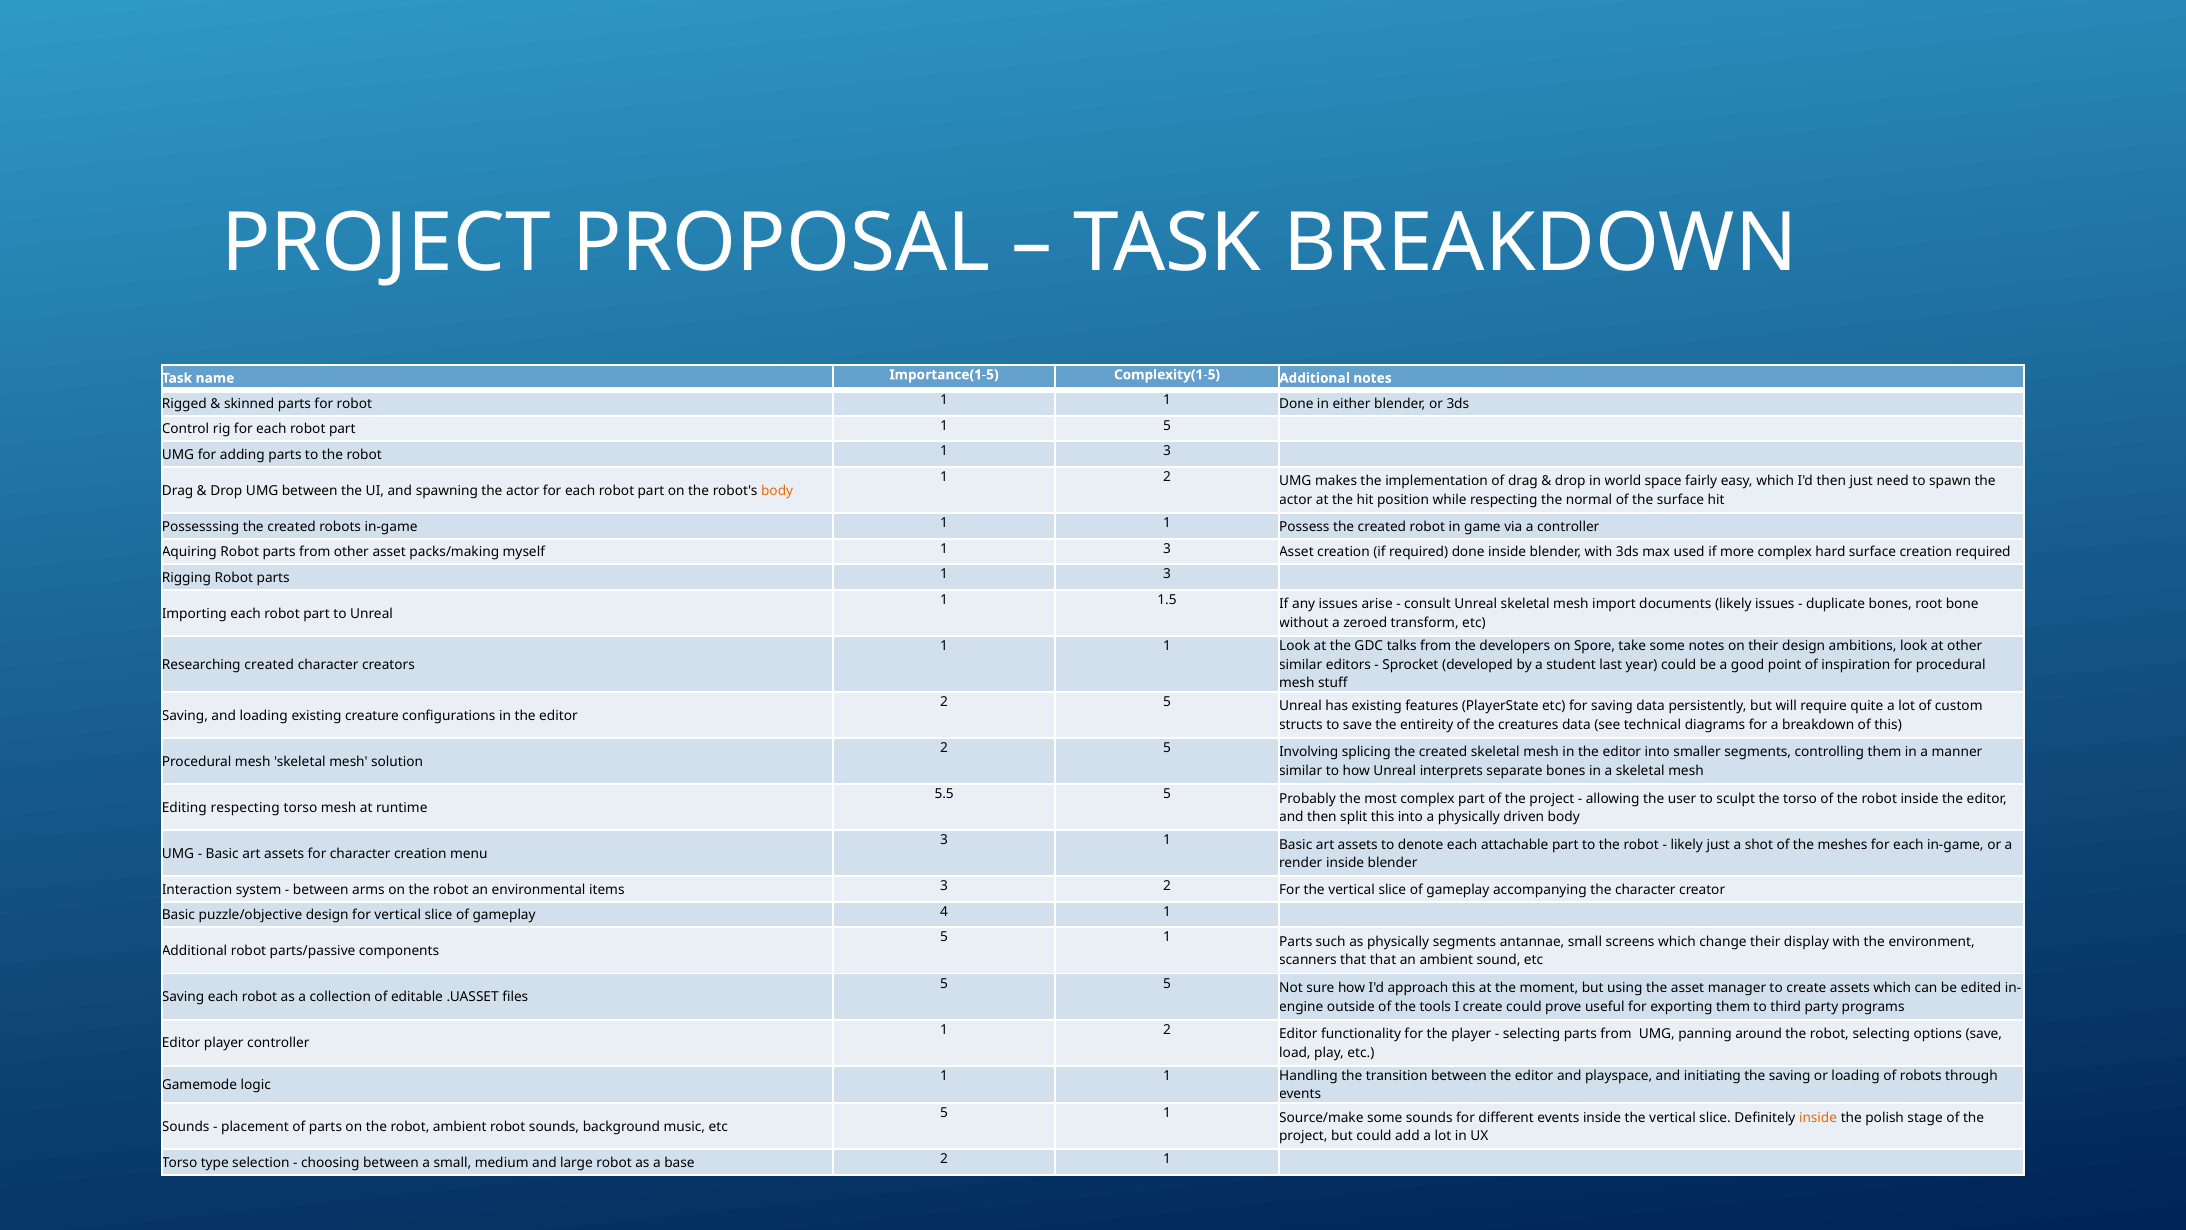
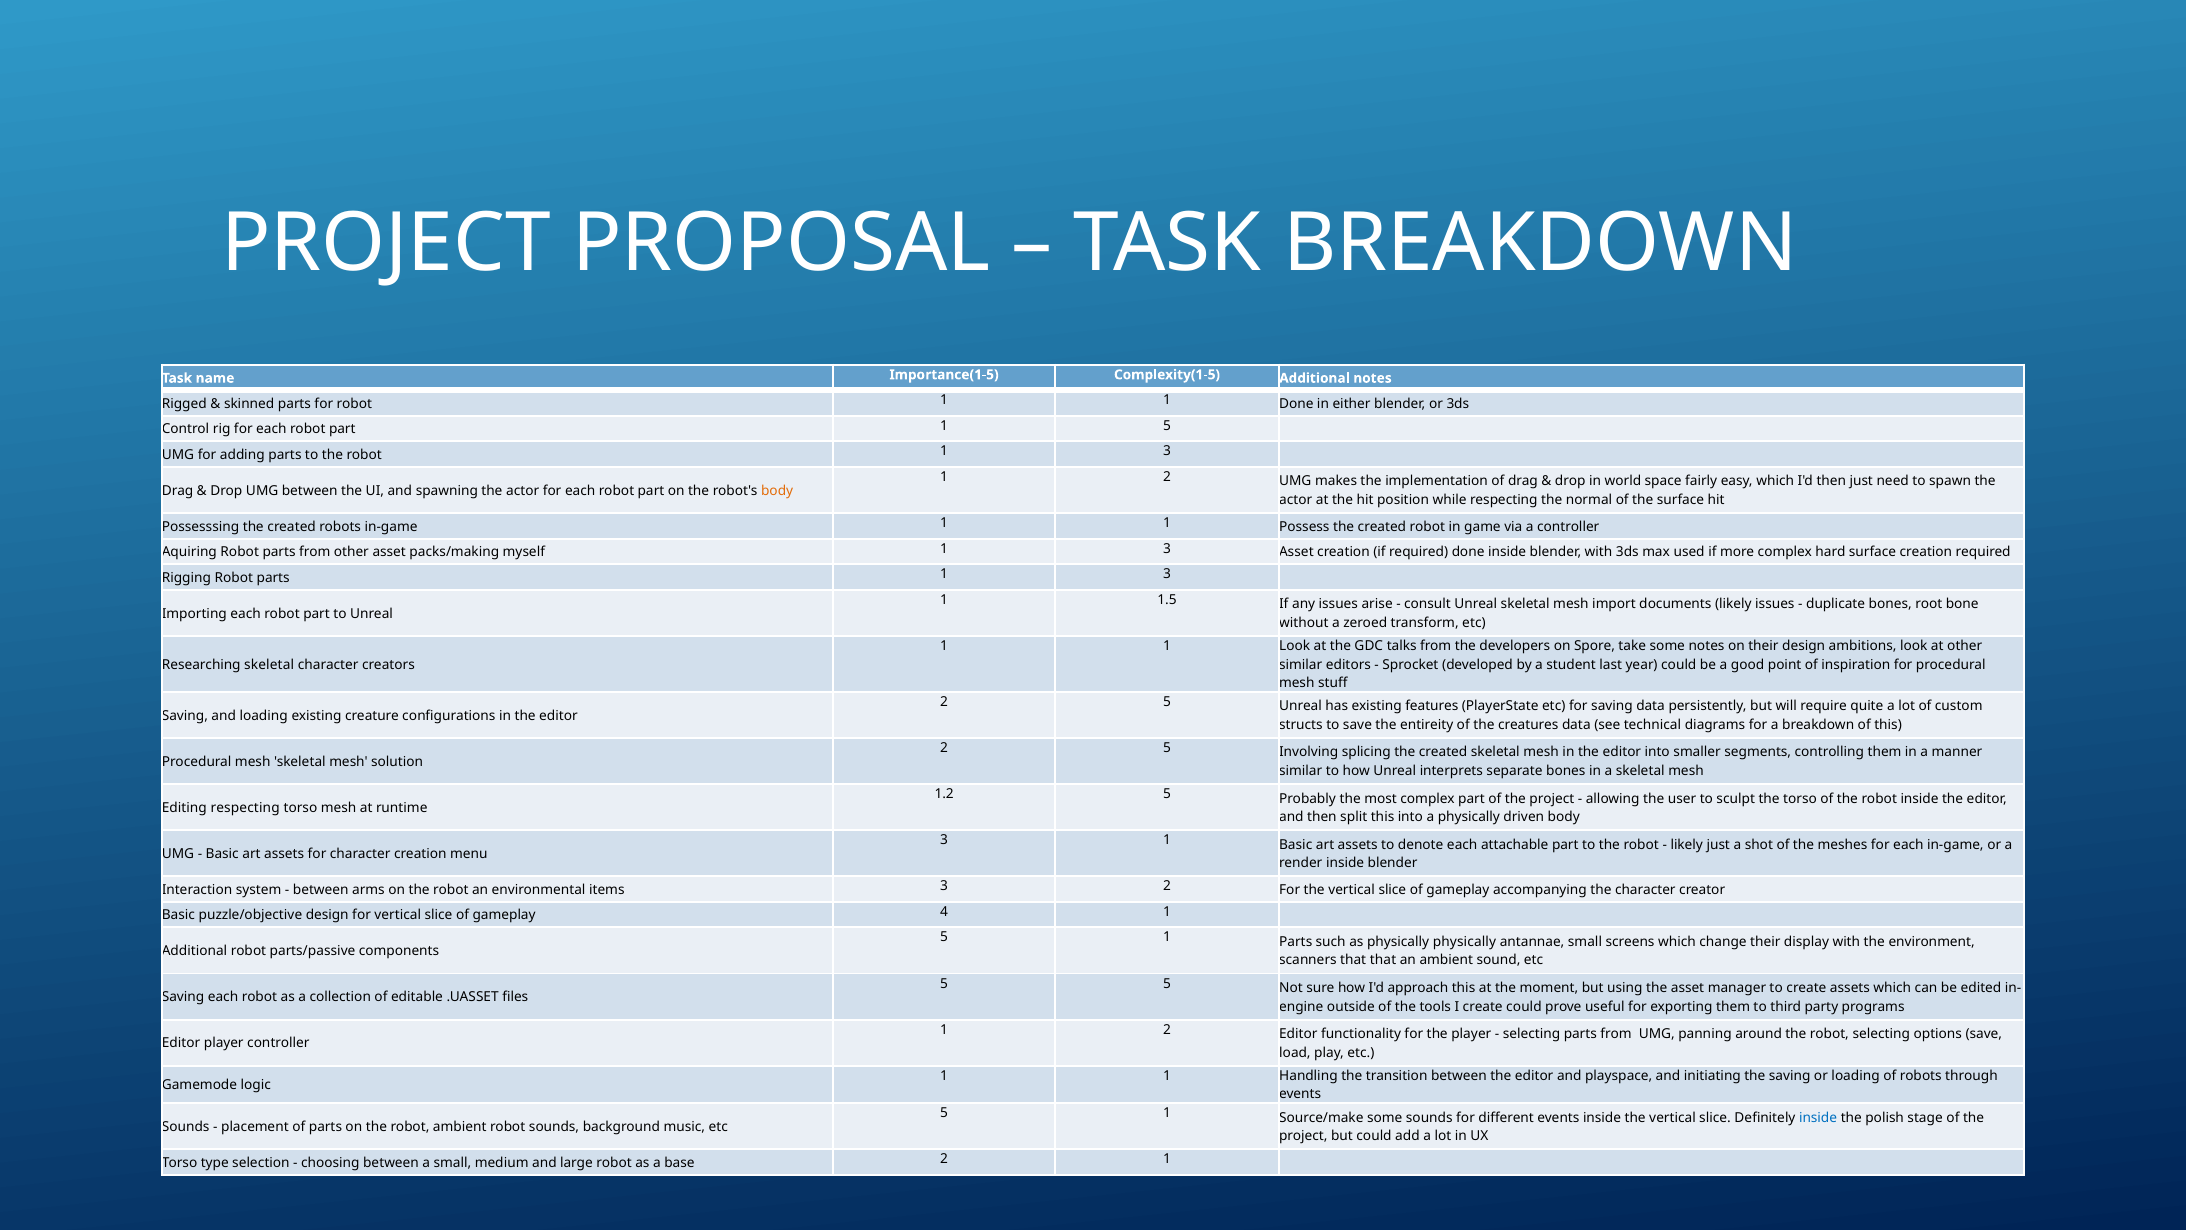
Researching created: created -> skeletal (269, 664)
5.5: 5.5 -> 1.2 (944, 794)
physically segments: segments -> physically (1464, 942)
inside colour: orange -> blue (1818, 1117)
